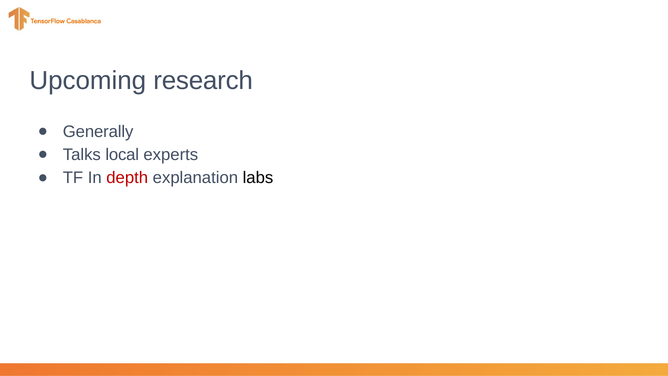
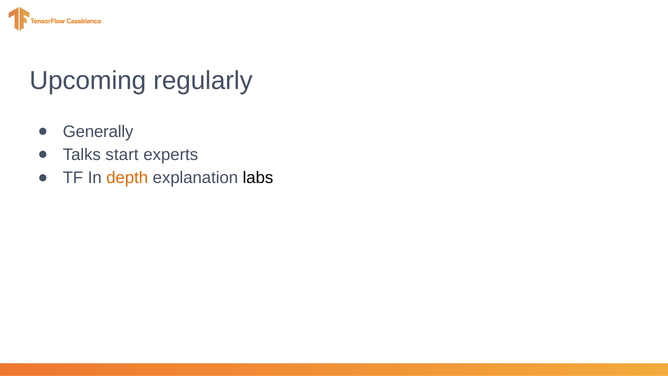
research: research -> regularly (203, 81)
local: local -> start (122, 155)
depth colour: red -> orange (127, 178)
